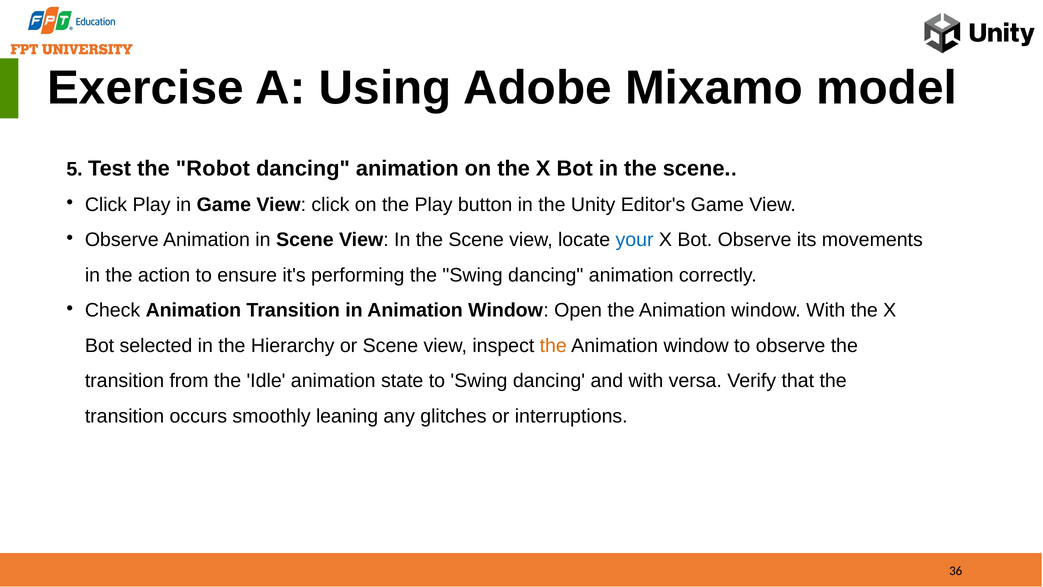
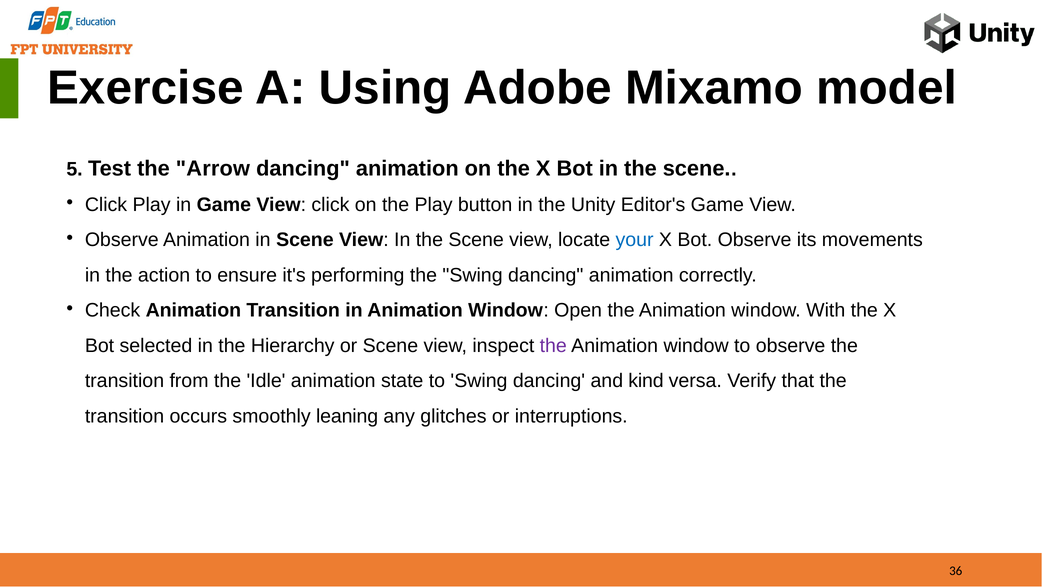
Robot: Robot -> Arrow (213, 168)
the colour: orange -> purple (553, 345)
and with: with -> kind (646, 381)
